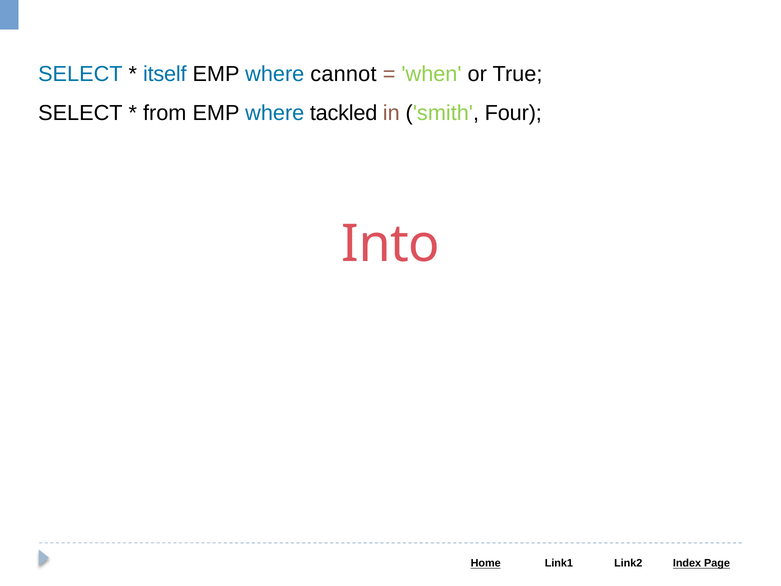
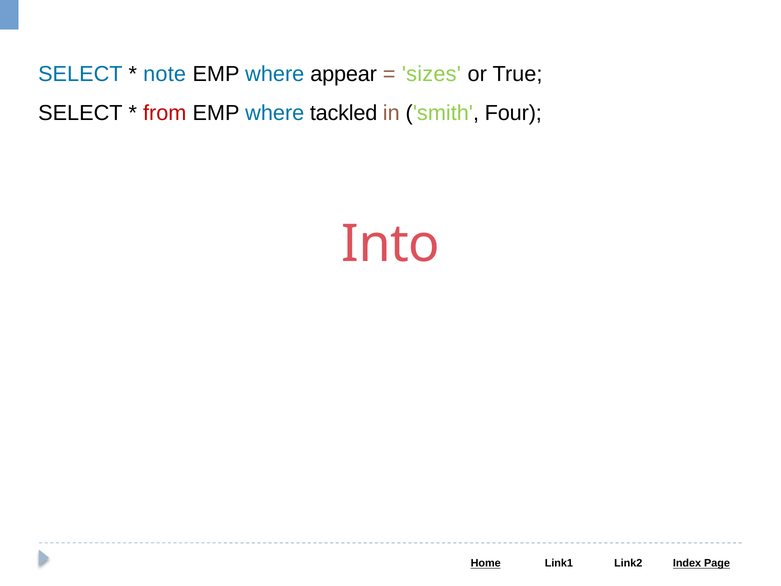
itself: itself -> note (165, 74)
cannot: cannot -> appear (344, 74)
when: when -> sizes (431, 74)
from colour: black -> red (165, 113)
